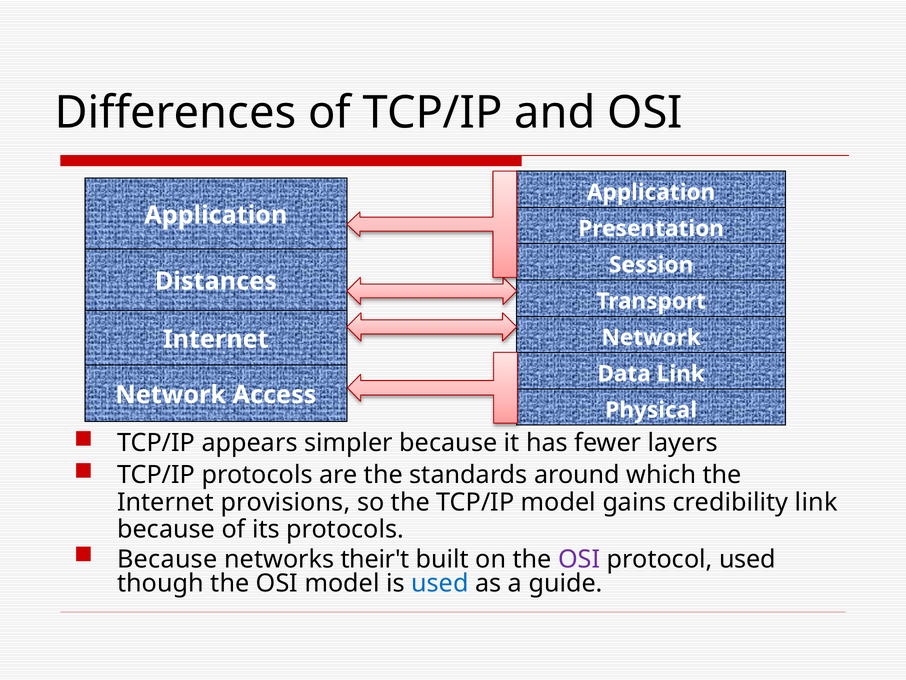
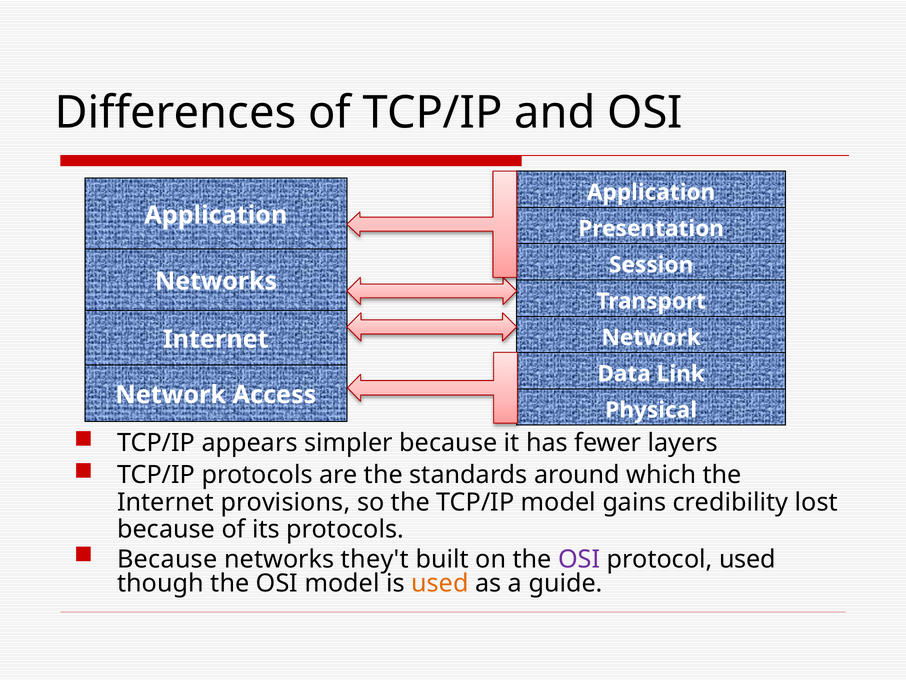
Distances: Distances -> Networks (216, 281)
credibility link: link -> lost (816, 502)
their't: their't -> they't (375, 559)
used colour: blue -> orange (440, 583)
